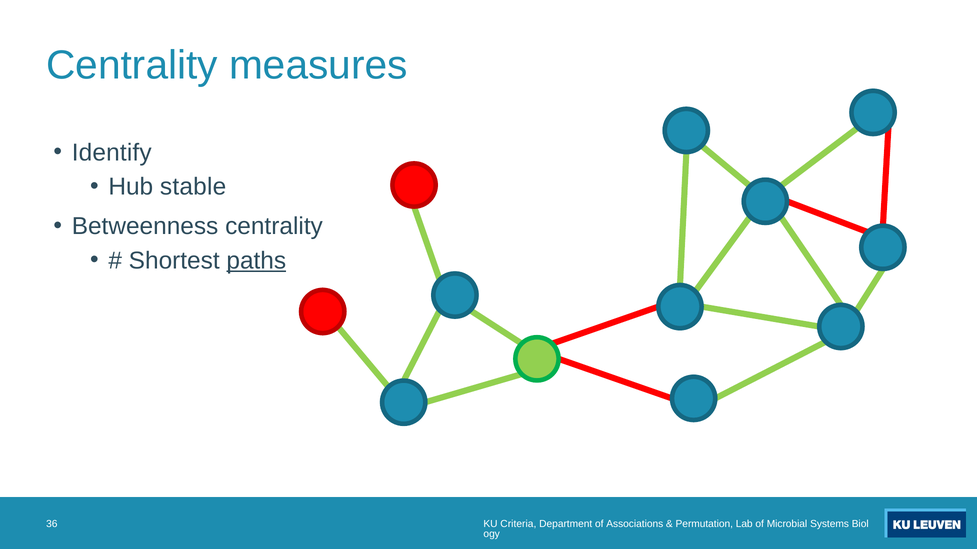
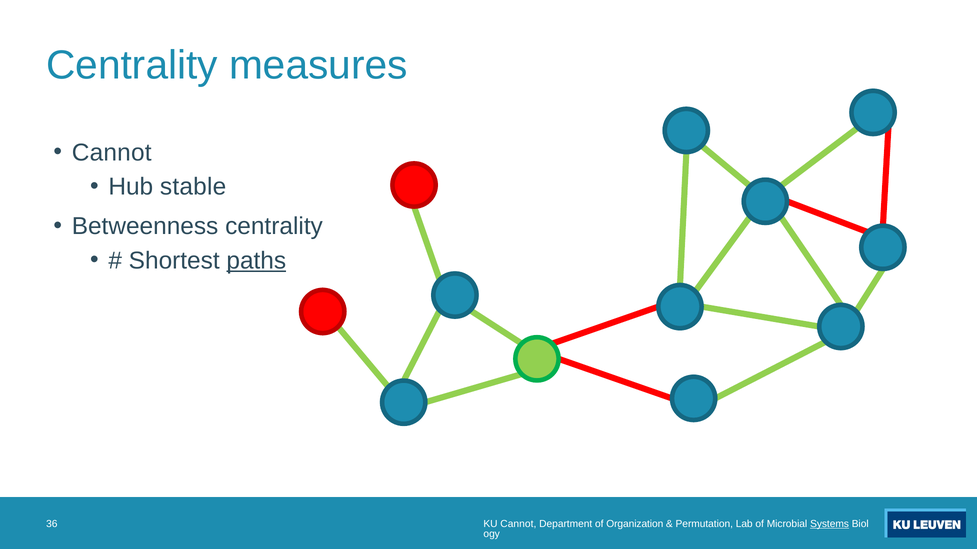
Identify: Identify -> Cannot (112, 153)
KU Criteria: Criteria -> Cannot (518, 524)
Associations: Associations -> Organization (635, 524)
Systems underline: none -> present (830, 524)
